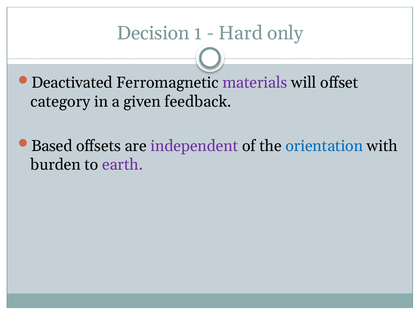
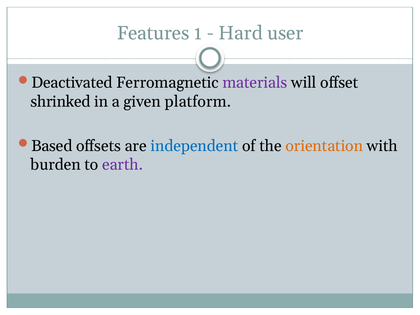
Decision: Decision -> Features (153, 33)
only: only -> user (285, 33)
category: category -> shrinked (61, 102)
feedback: feedback -> platform (198, 102)
independent colour: purple -> blue (194, 146)
orientation colour: blue -> orange (324, 146)
